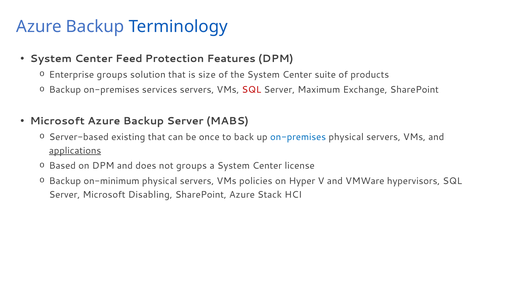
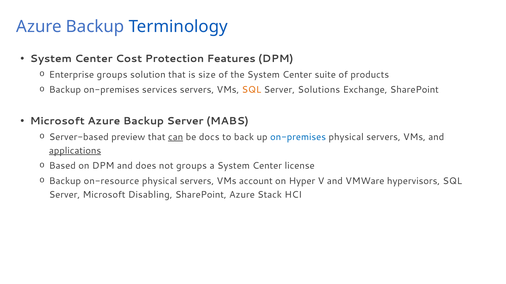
Feed: Feed -> Cost (129, 59)
SQL colour: red -> orange (251, 90)
Maximum: Maximum -> Solutions (319, 90)
existing: existing -> preview (128, 137)
can underline: none -> present (176, 137)
once: once -> docs (209, 137)
on-minimum: on-minimum -> on-resource (111, 181)
policies: policies -> account (256, 181)
